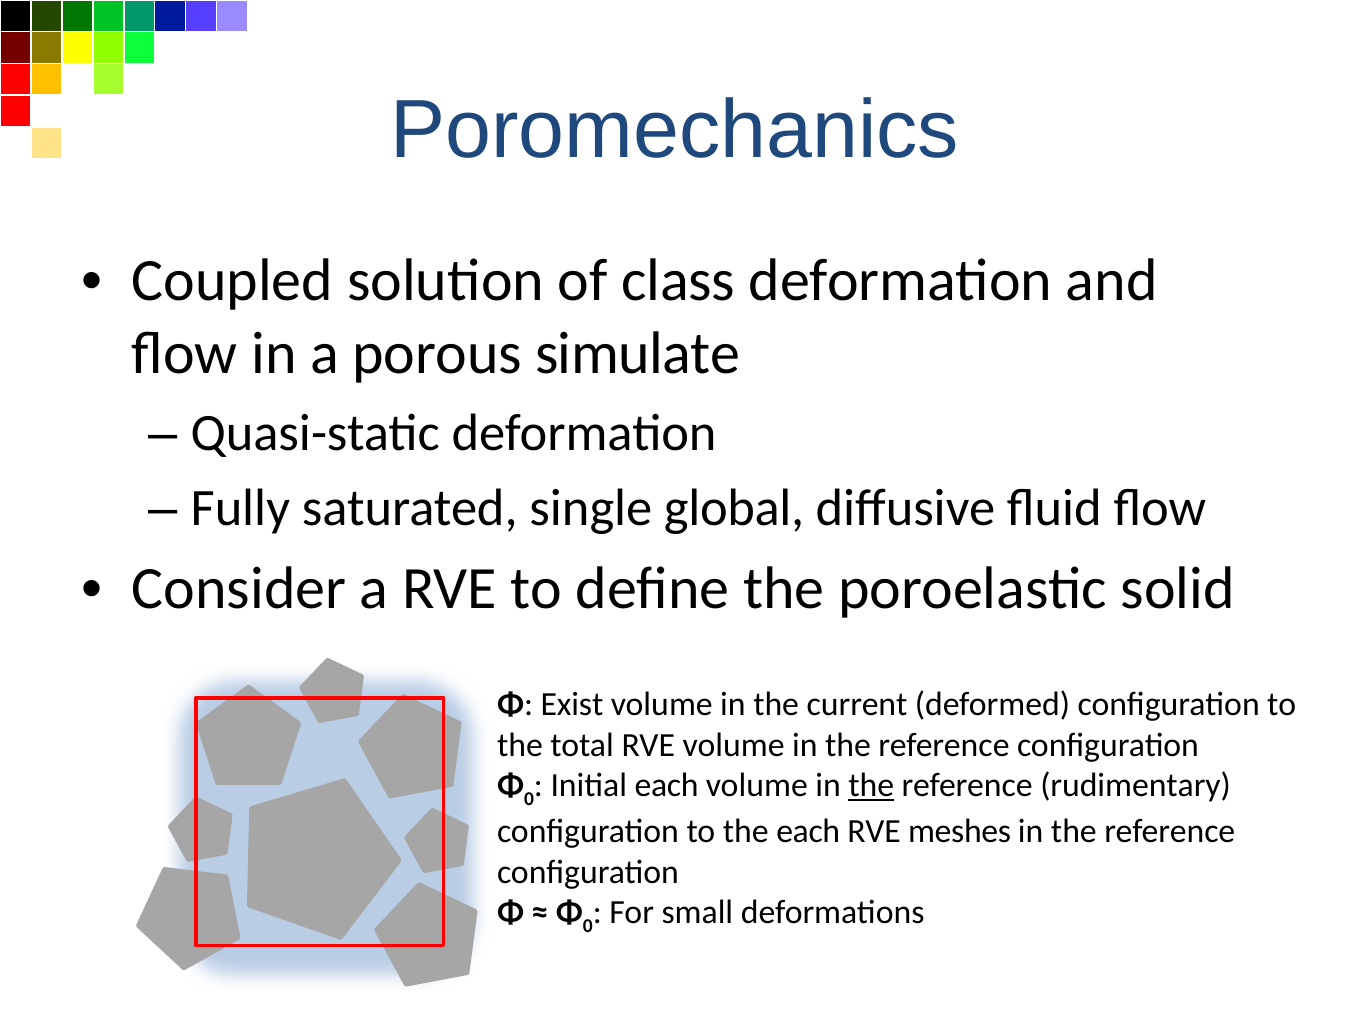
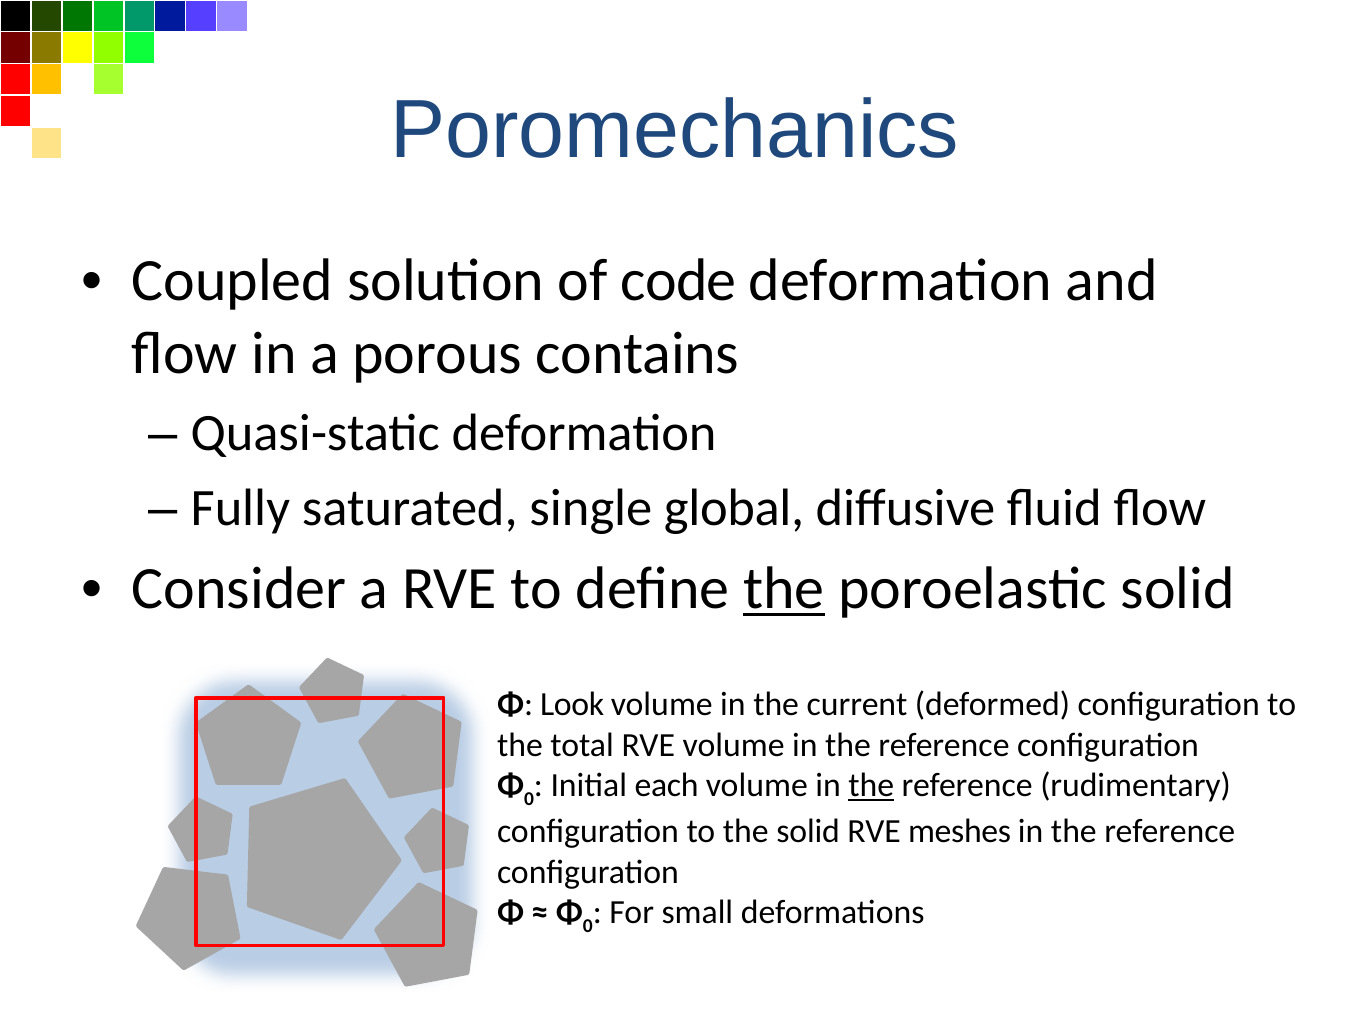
class: class -> code (679, 280)
simulate: simulate -> contains (637, 354)
the underline: none -> present (784, 588)
Exist: Exist -> Look (572, 704)
the each: each -> solid (808, 831)
